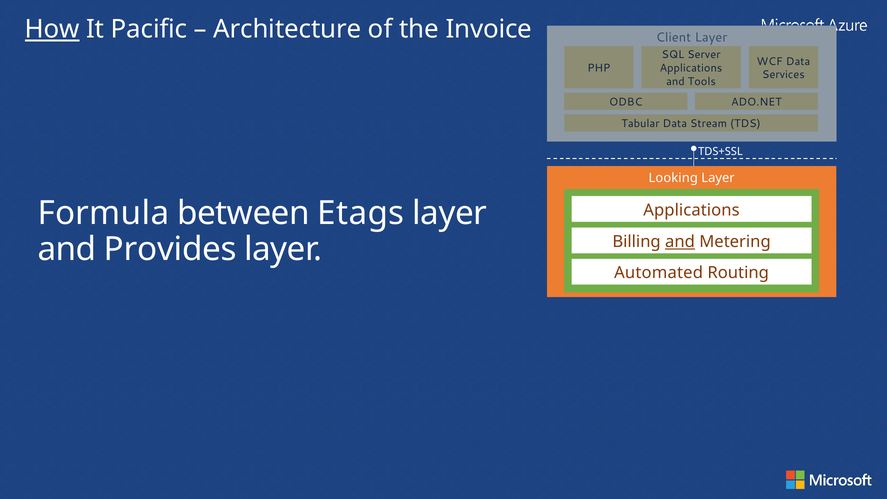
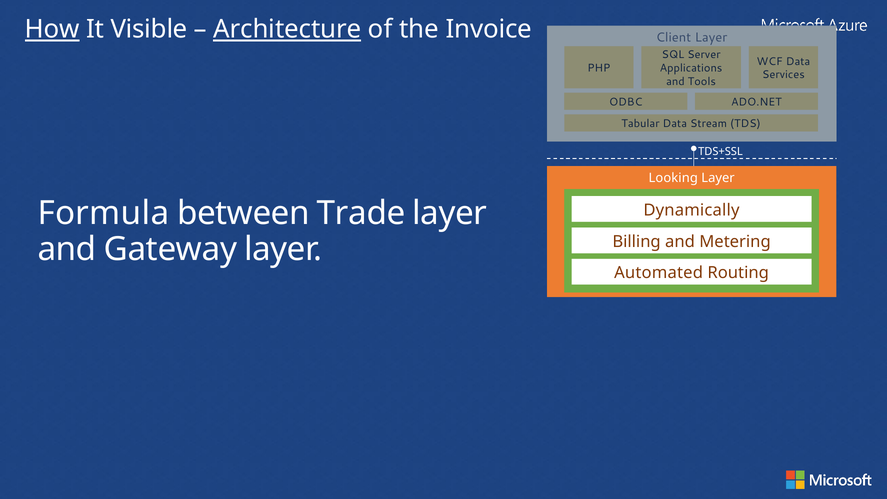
Pacific: Pacific -> Visible (149, 29)
Architecture underline: none -> present (287, 29)
Etags: Etags -> Trade (361, 213)
Applications: Applications -> Dynamically (691, 210)
and underline: present -> none (680, 242)
Provides: Provides -> Gateway (170, 249)
